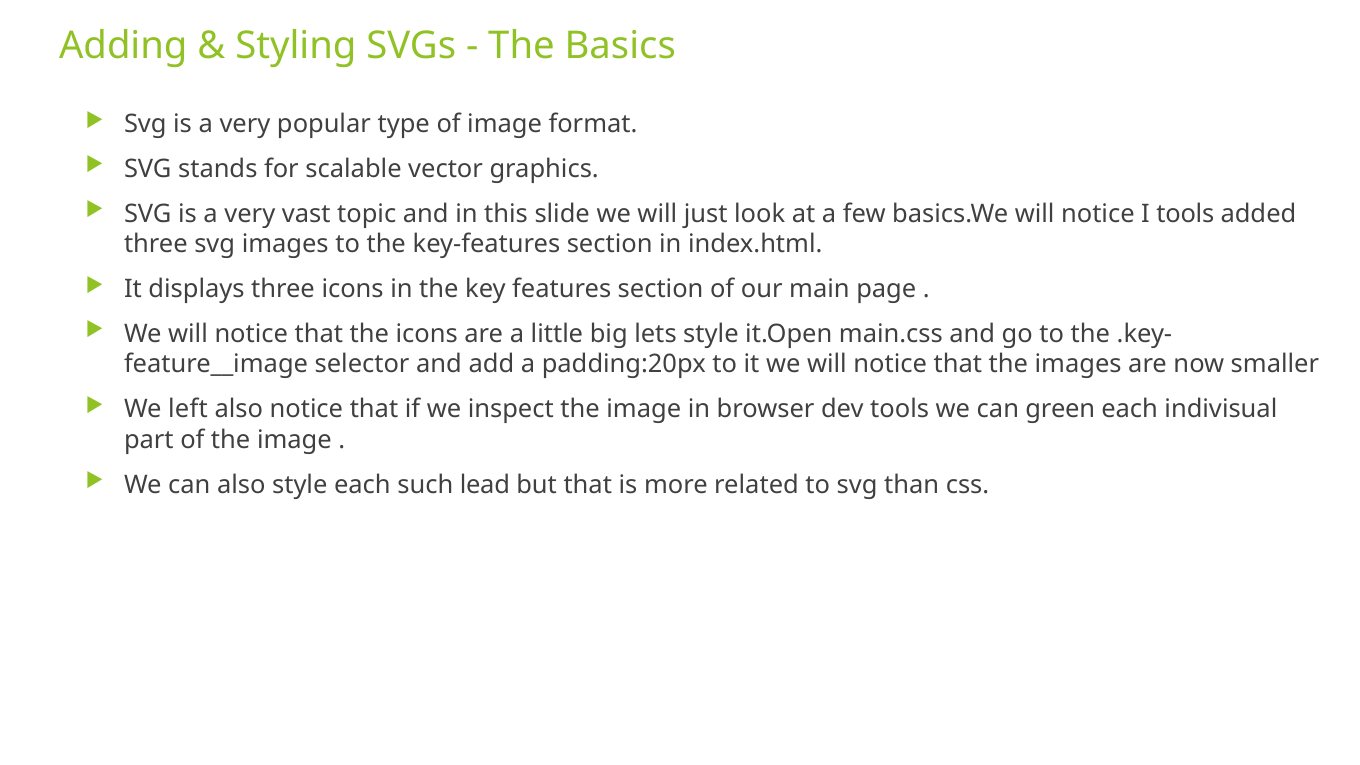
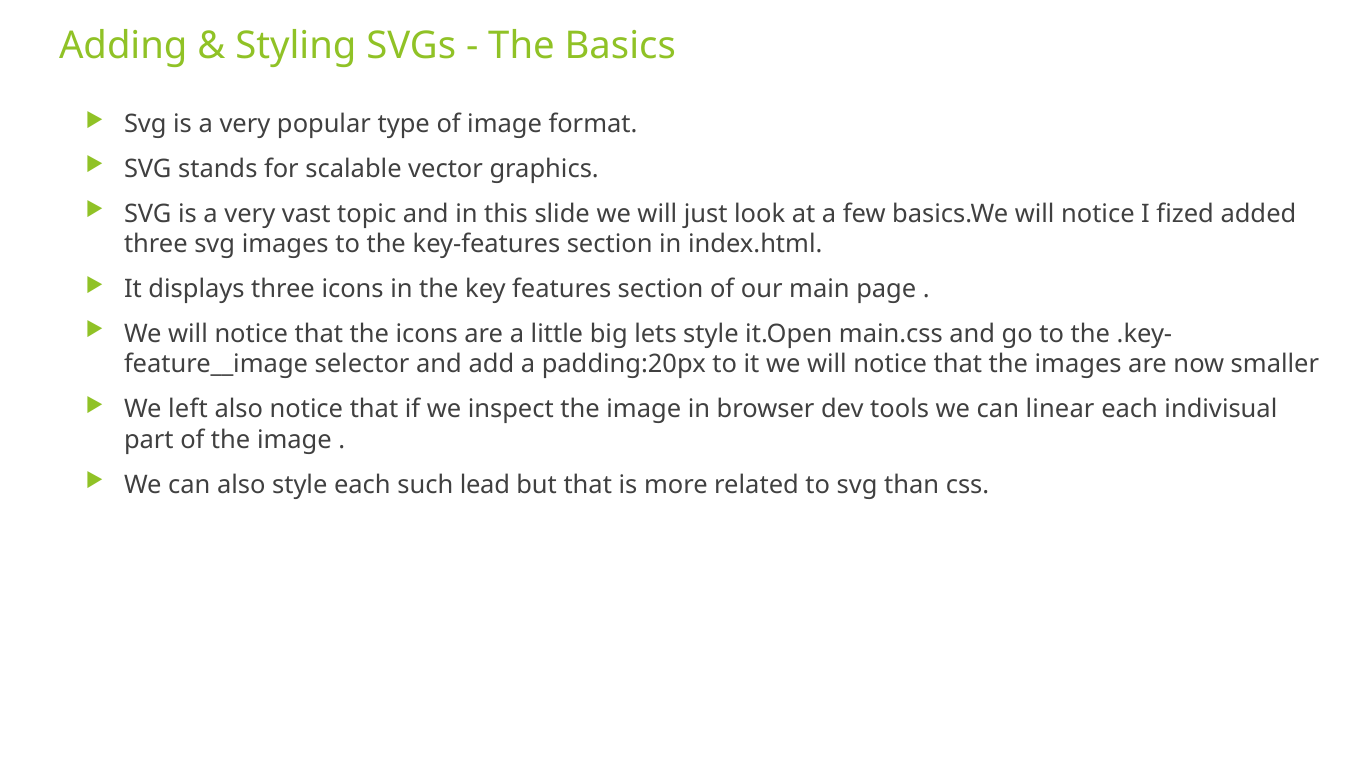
I tools: tools -> fized (1185, 214)
green: green -> linear (1060, 409)
